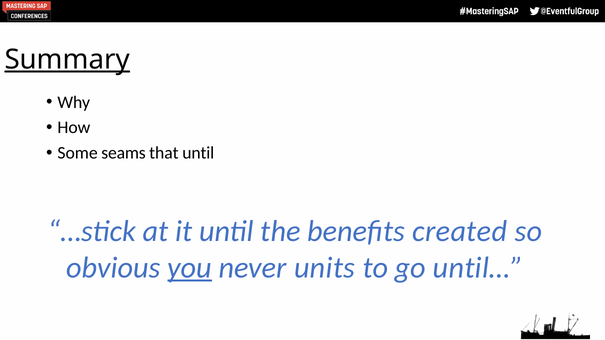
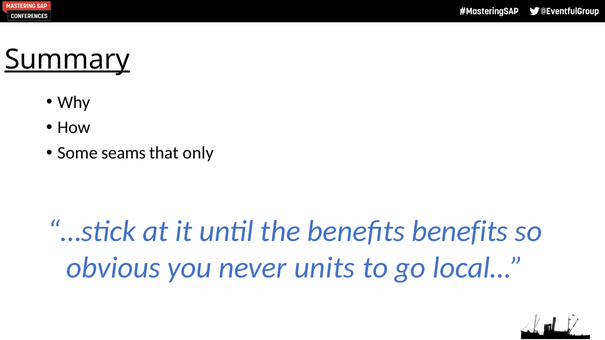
that until: until -> only (198, 153)
benefits created: created -> benefits (460, 232)
you underline: present -> none (190, 268)
until…: until… -> local… (478, 268)
